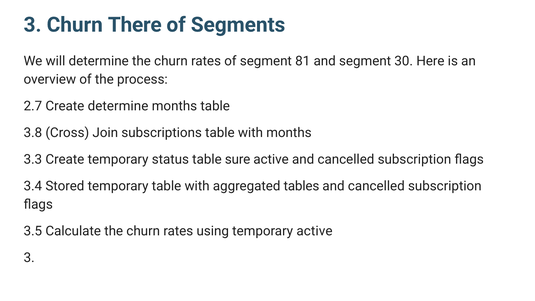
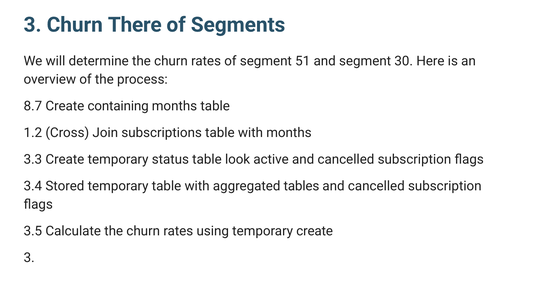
81: 81 -> 51 (303, 61)
2.7: 2.7 -> 8.7 (33, 106)
Create determine: determine -> containing (118, 106)
3.8: 3.8 -> 1.2 (33, 133)
sure: sure -> look (238, 159)
temporary active: active -> create (315, 231)
